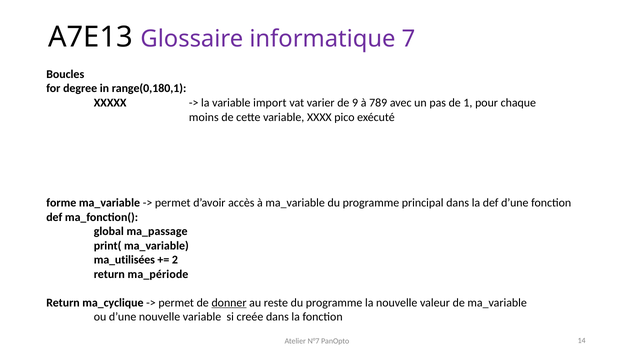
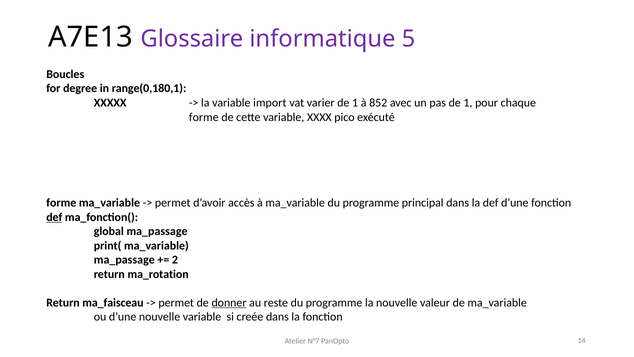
7: 7 -> 5 (408, 39)
varier de 9: 9 -> 1 (355, 103)
789: 789 -> 852 (378, 103)
moins: moins -> forme (204, 117)
def underline: none -> present (54, 217)
ma_utilisées: ma_utilisées -> ma_passage (124, 260)
ma_période: ma_période -> ma_rotation (158, 274)
ma_cyclique: ma_cyclique -> ma_faisceau (113, 302)
